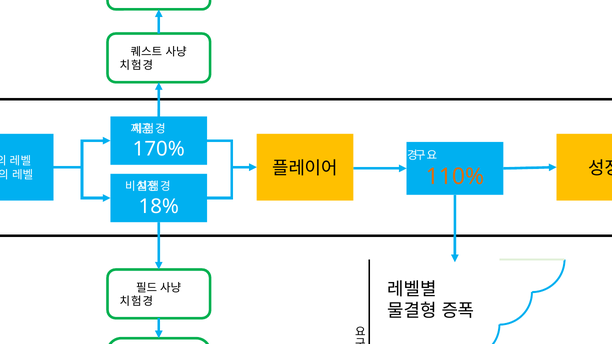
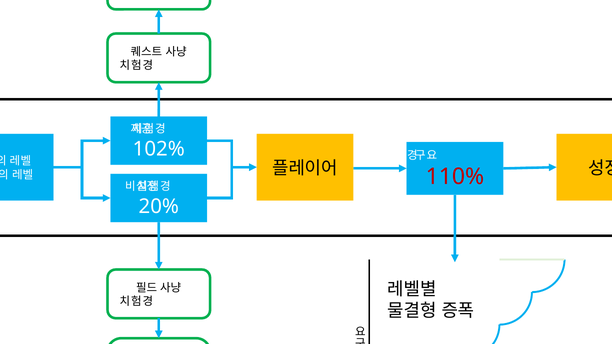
170%: 170% -> 102% (159, 149)
110% colour: orange -> red (455, 177)
18%: 18% -> 20% (159, 206)
